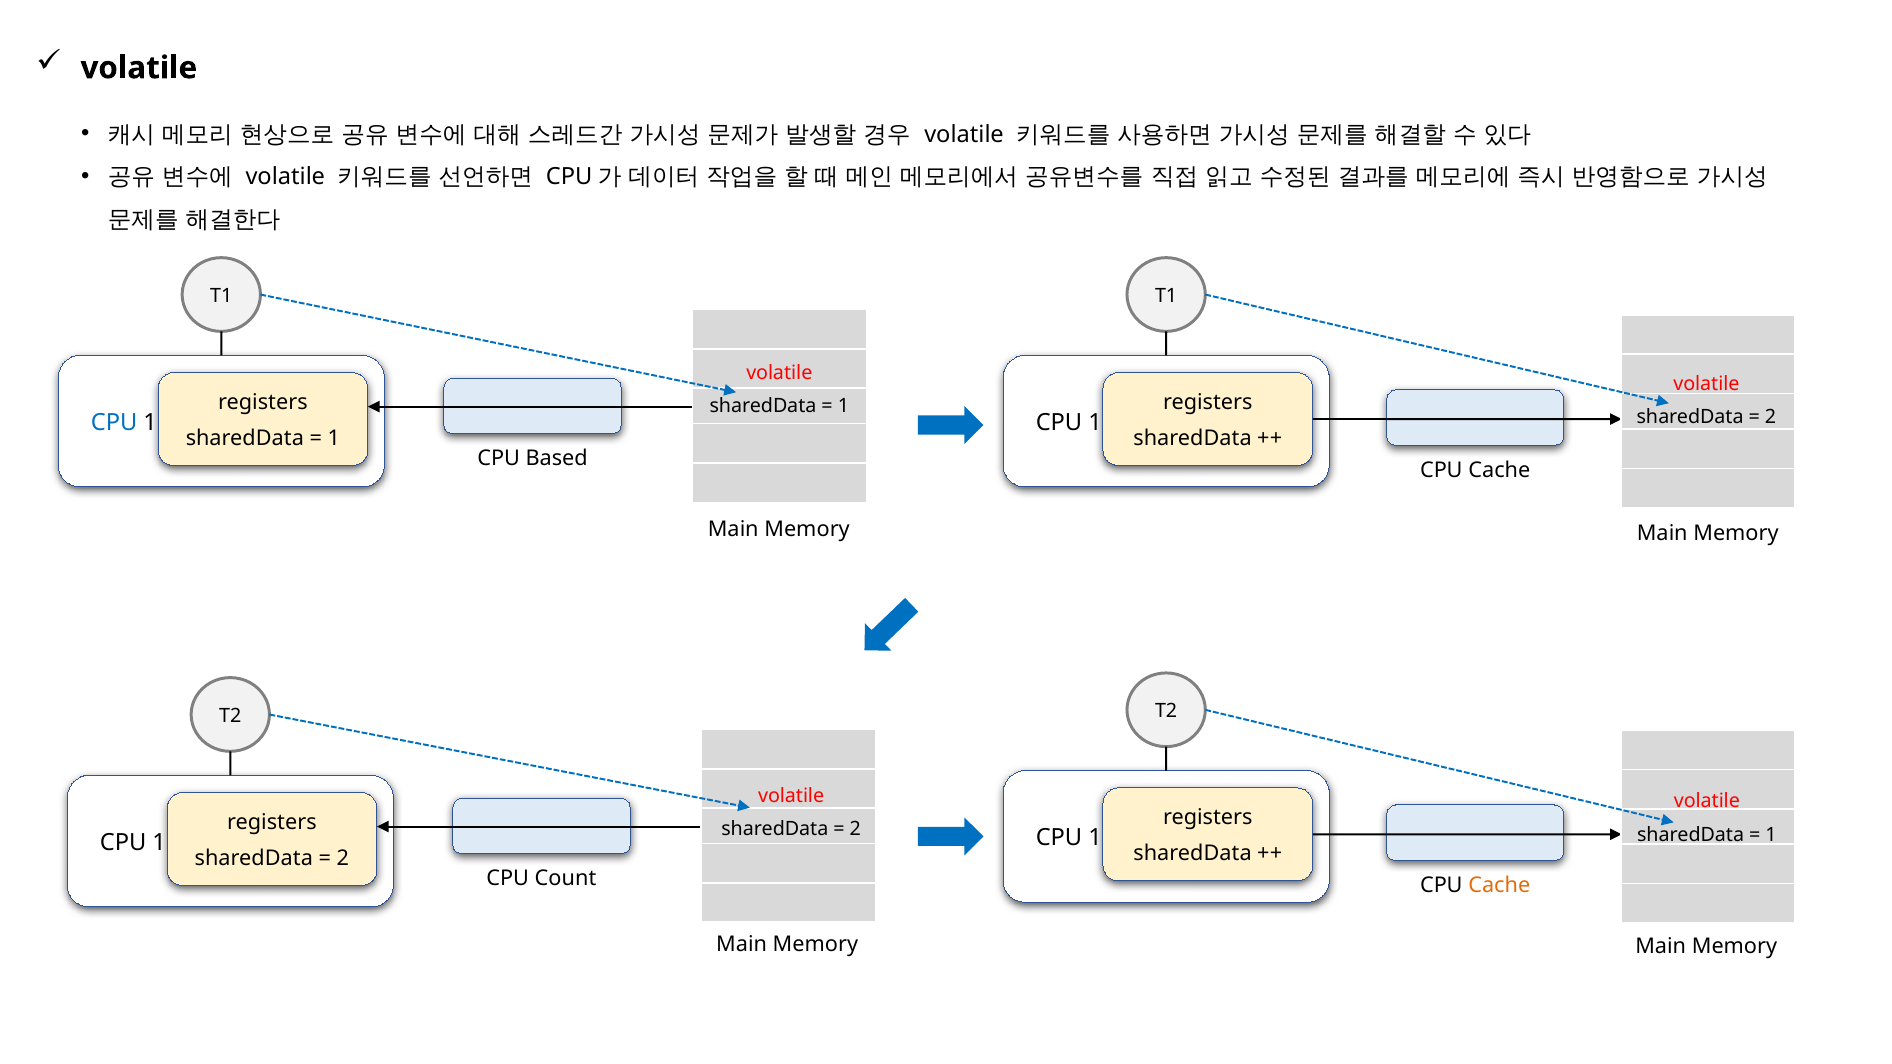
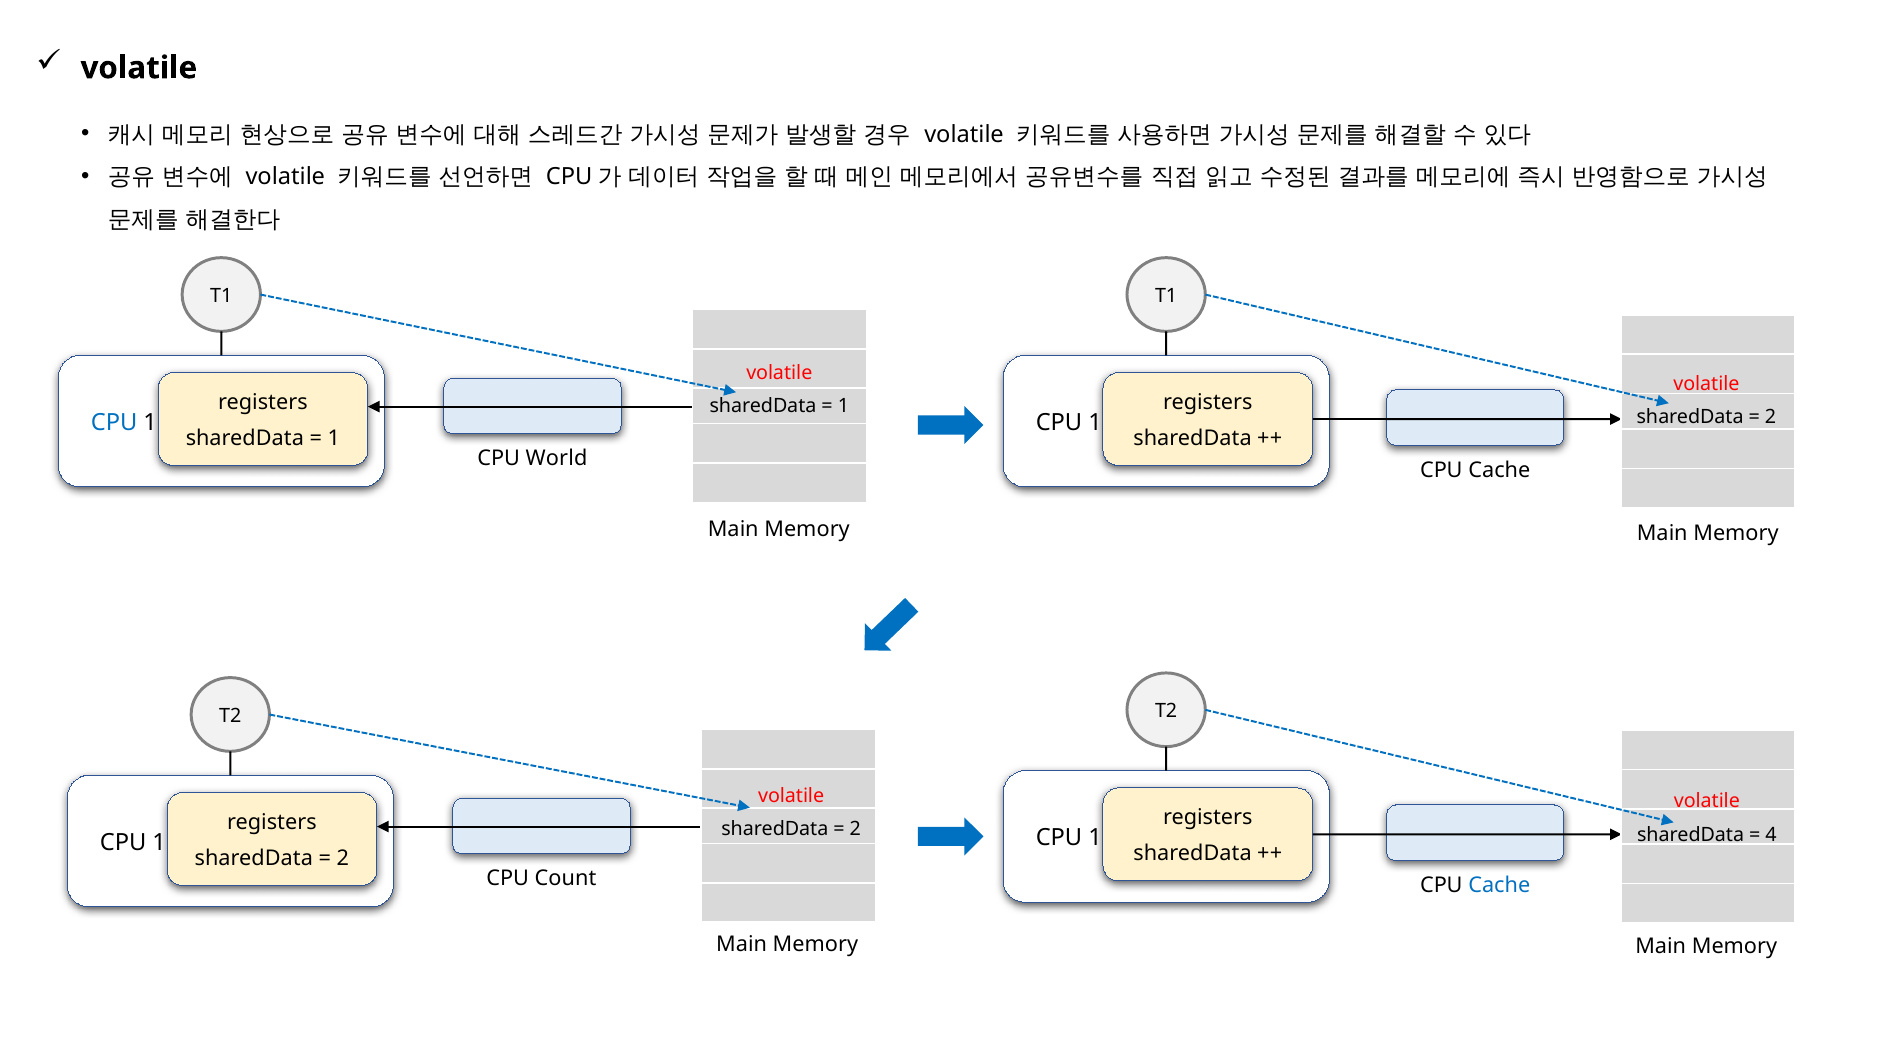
Based: Based -> World (557, 458)
1: 1 -> 4 (1771, 835)
Cache colour: orange -> blue (1499, 885)
